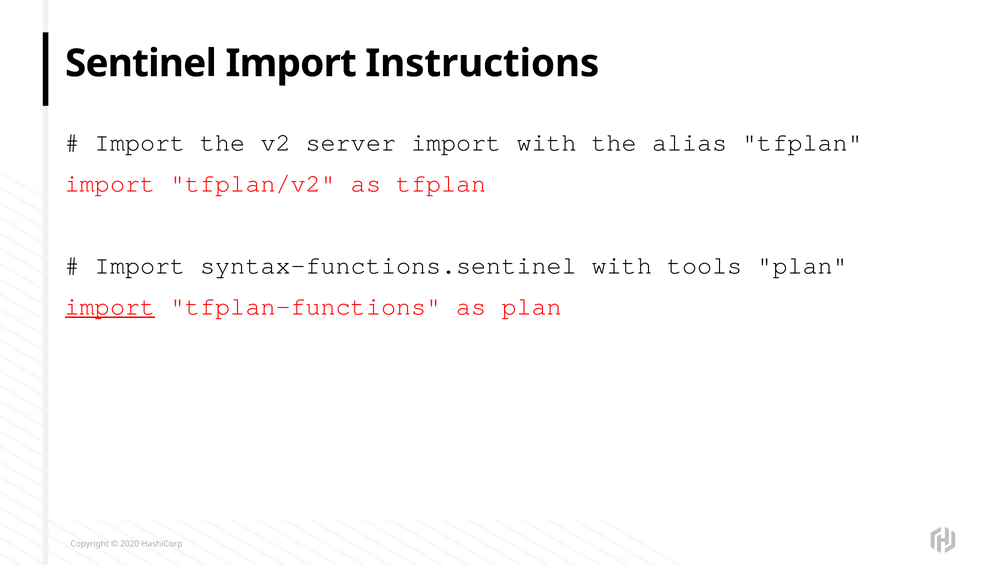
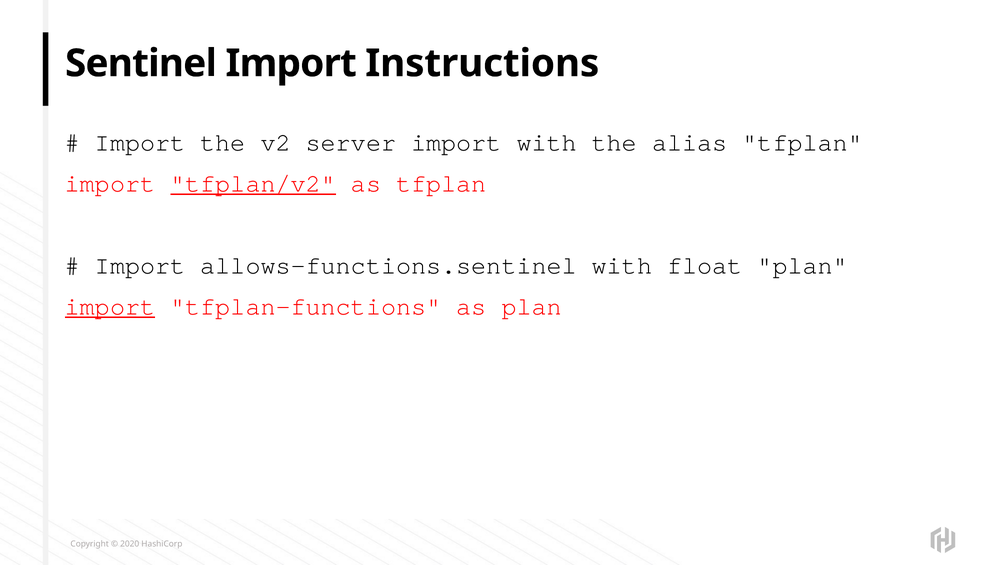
tfplan/v2 underline: none -> present (253, 183)
syntax-functions.sentinel: syntax-functions.sentinel -> allows-functions.sentinel (389, 265)
tools: tools -> float (705, 265)
